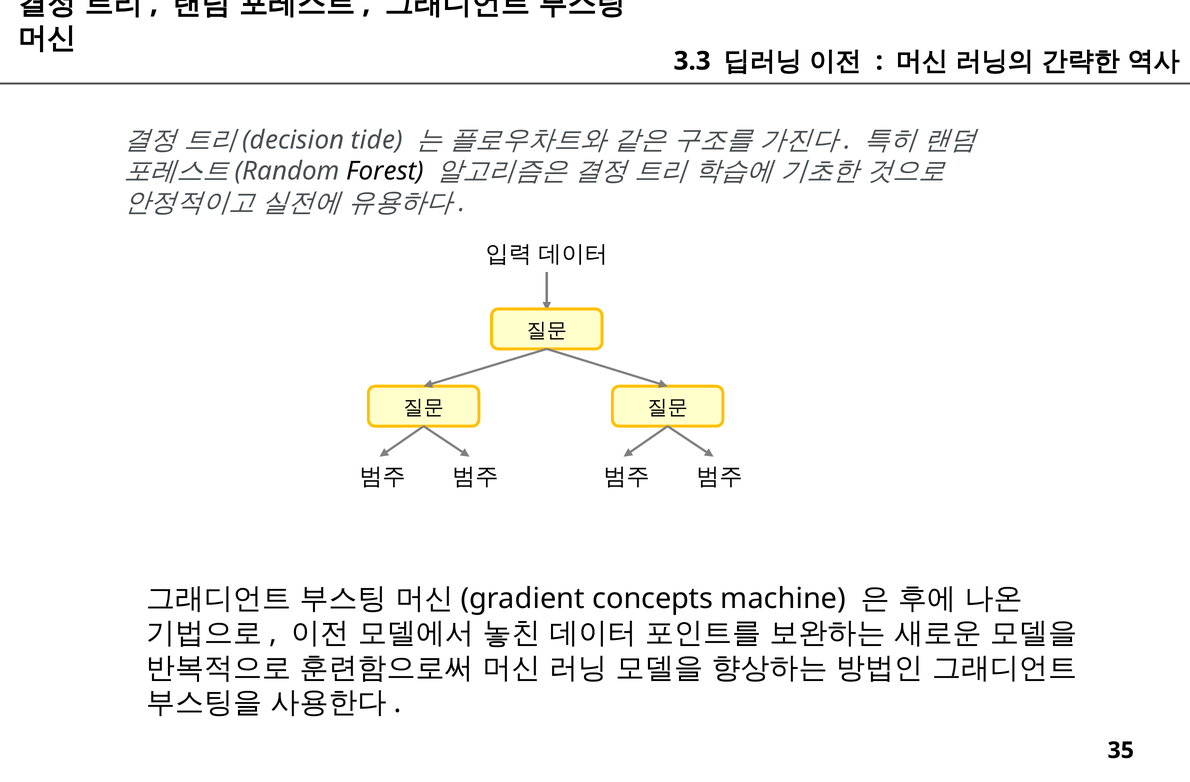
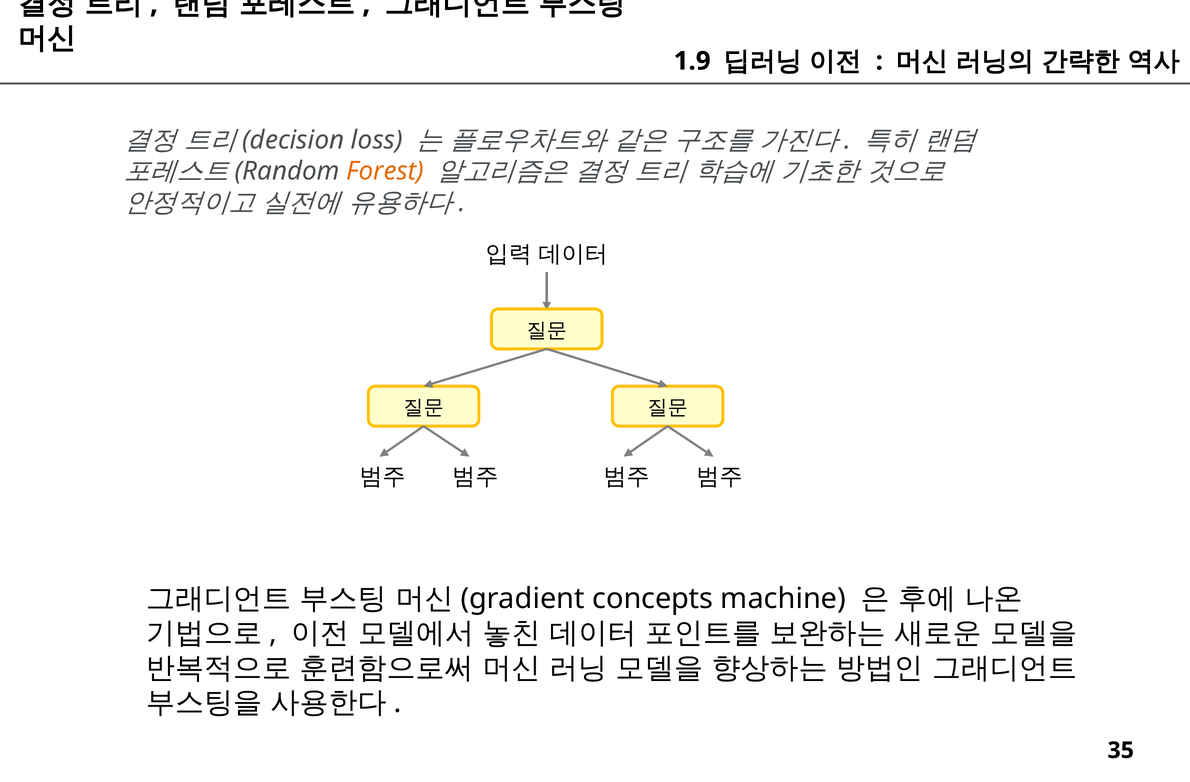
3.3: 3.3 -> 1.9 (692, 61)
tide: tide -> loss (377, 140)
Forest colour: black -> orange (385, 171)
